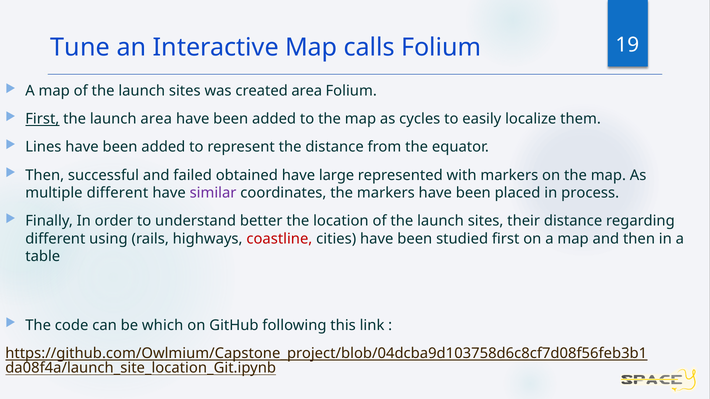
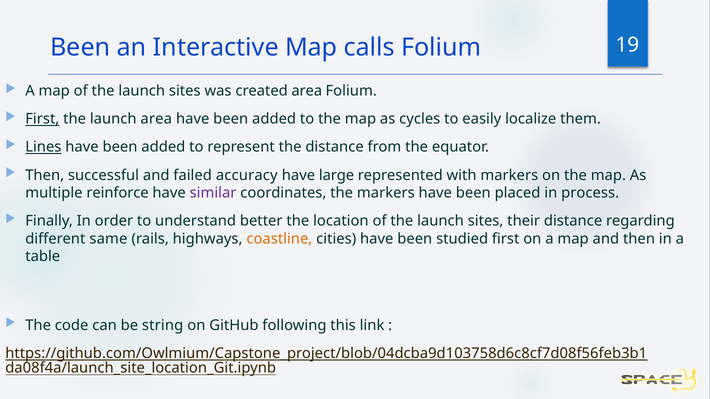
Tune: Tune -> Been (80, 47)
Lines underline: none -> present (43, 147)
obtained: obtained -> accuracy (247, 175)
multiple different: different -> reinforce (118, 193)
using: using -> same (108, 239)
coastline colour: red -> orange (279, 239)
which: which -> string (163, 325)
